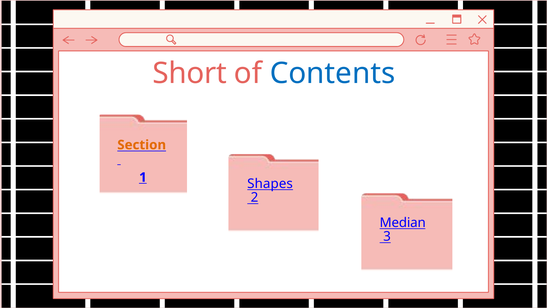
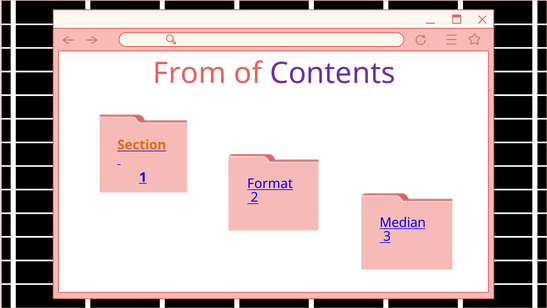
Short: Short -> From (190, 73)
Contents colour: blue -> purple (332, 73)
Shapes: Shapes -> Format (270, 184)
